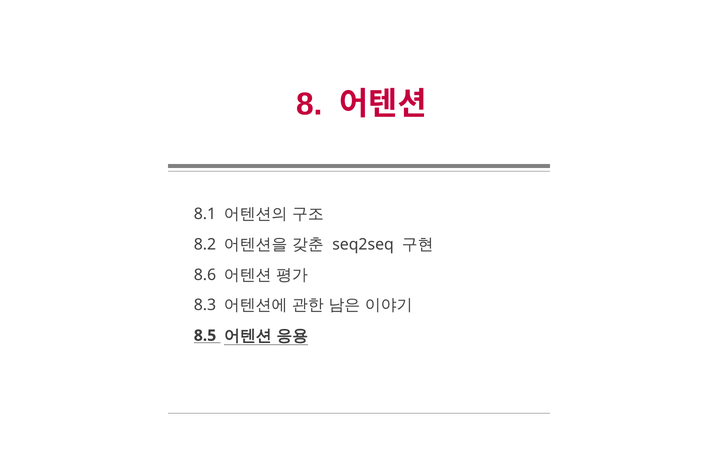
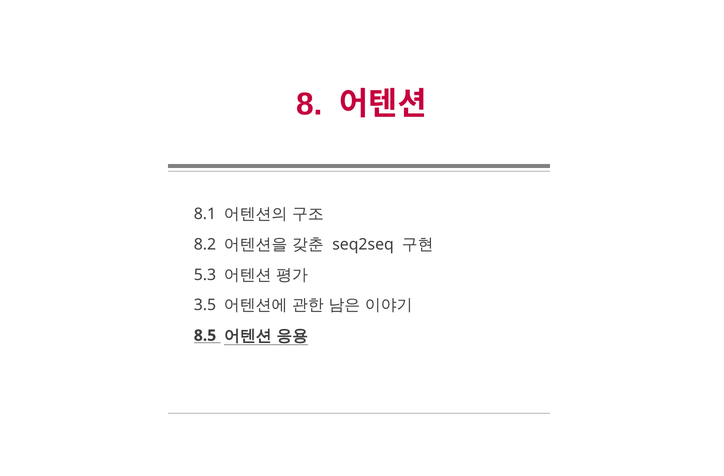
8.6: 8.6 -> 5.3 (205, 275)
8.3: 8.3 -> 3.5 (205, 305)
